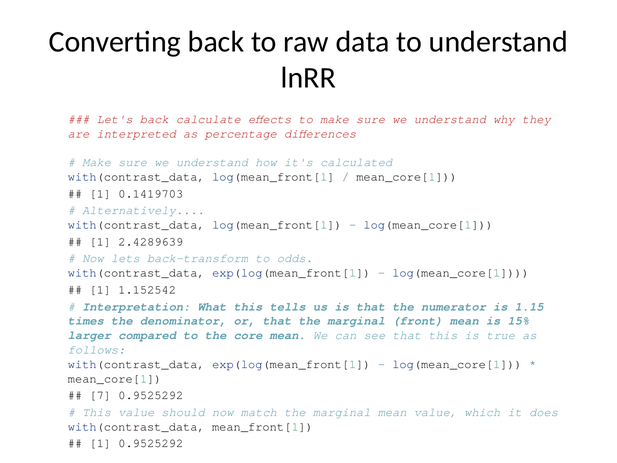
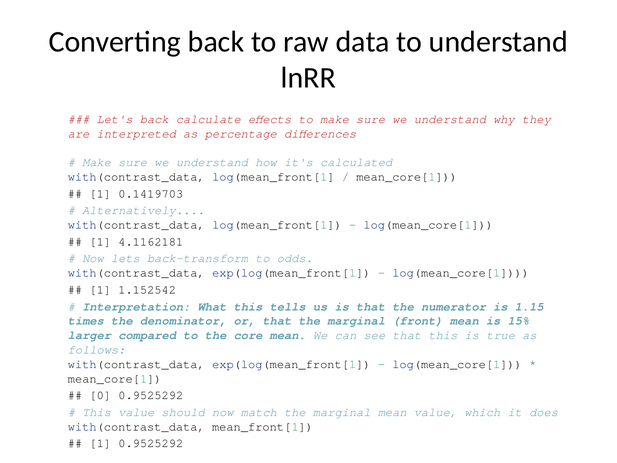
2.4289639: 2.4289639 -> 4.1162181 (151, 242)
7: 7 -> 0 (100, 395)
